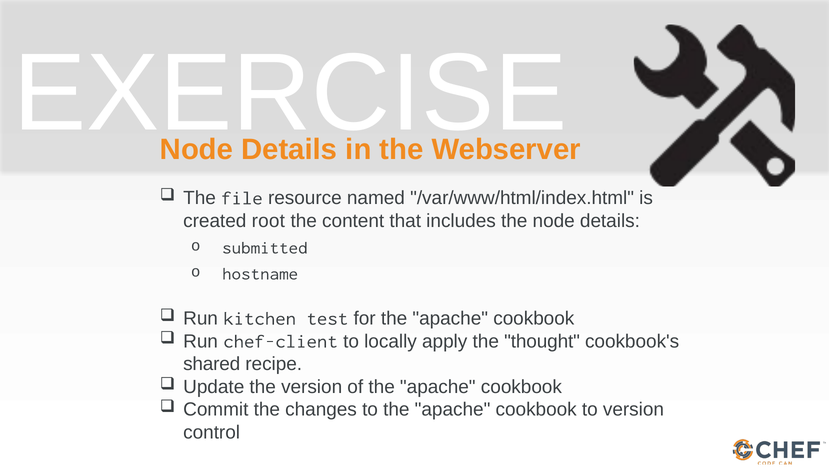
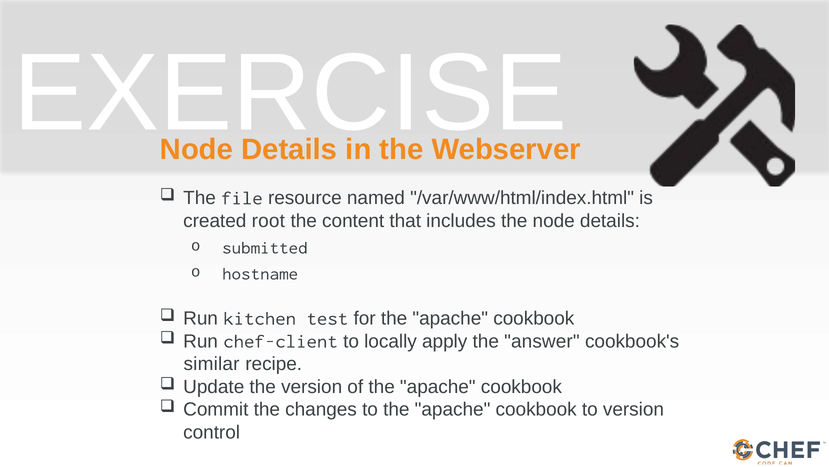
thought: thought -> answer (542, 341)
shared: shared -> similar (212, 364)
